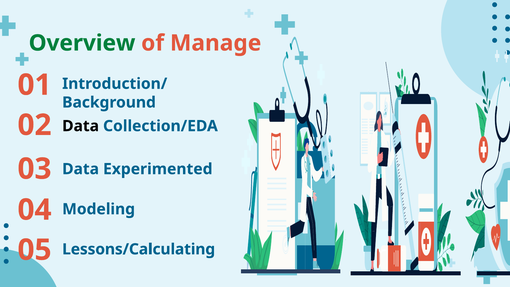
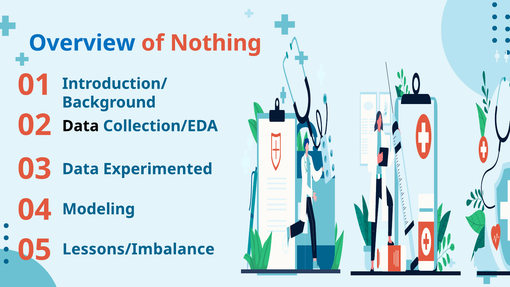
Overview colour: green -> blue (82, 43)
Manage: Manage -> Nothing (216, 43)
Lessons/Calculating: Lessons/Calculating -> Lessons/Imbalance (139, 249)
